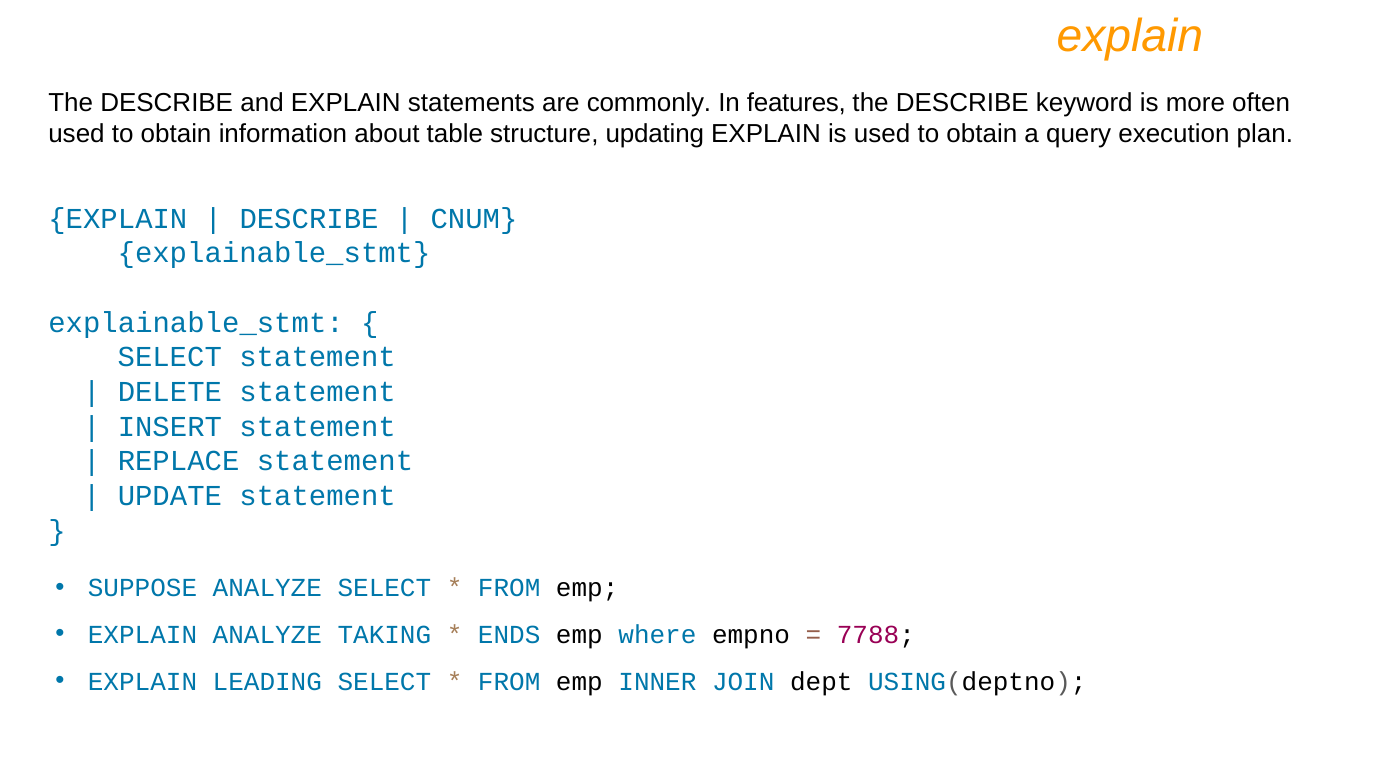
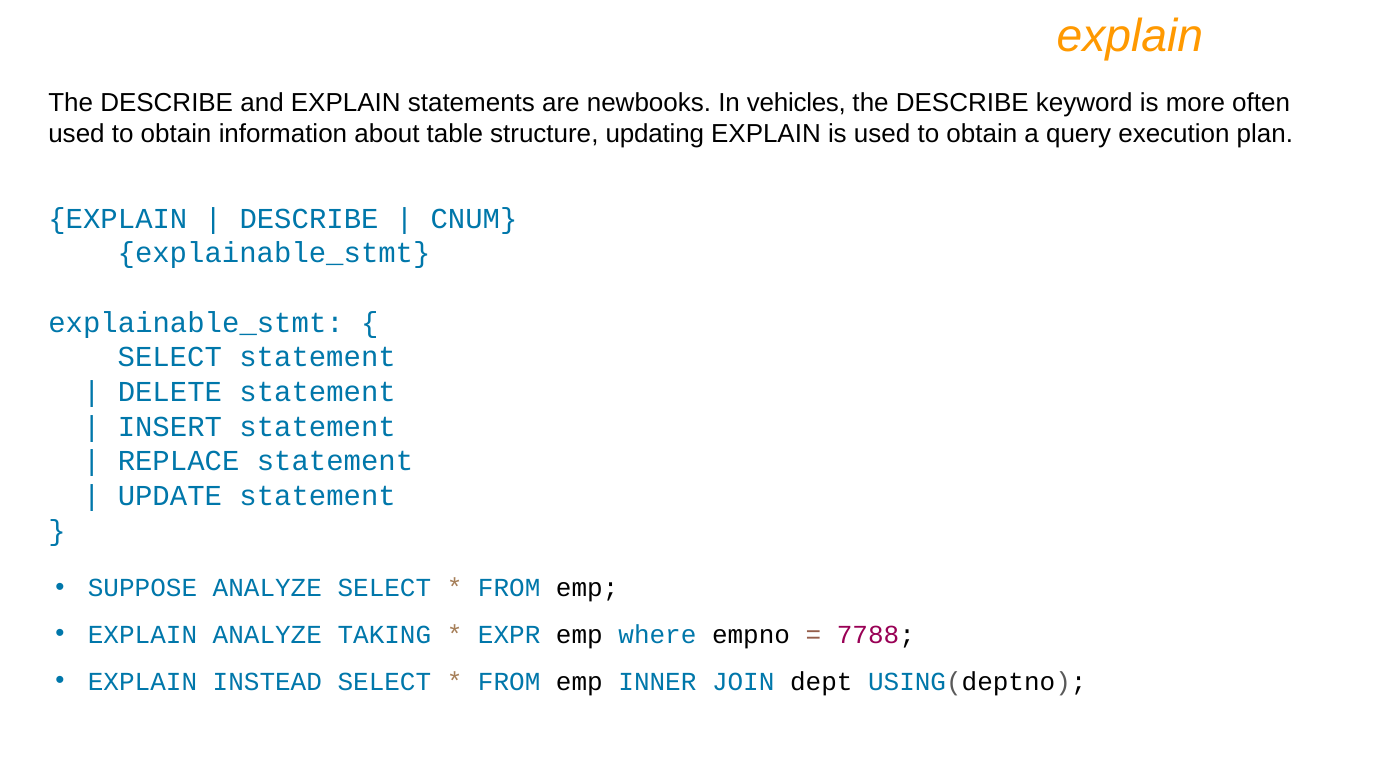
commonly: commonly -> newbooks (649, 102)
features: features -> vehicles (796, 102)
ENDS: ENDS -> EXPR (509, 635)
LEADING: LEADING -> INSTEAD (267, 682)
